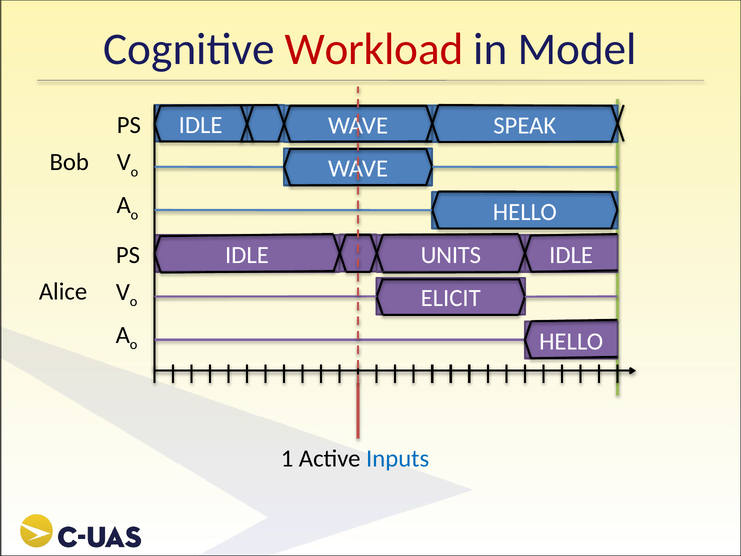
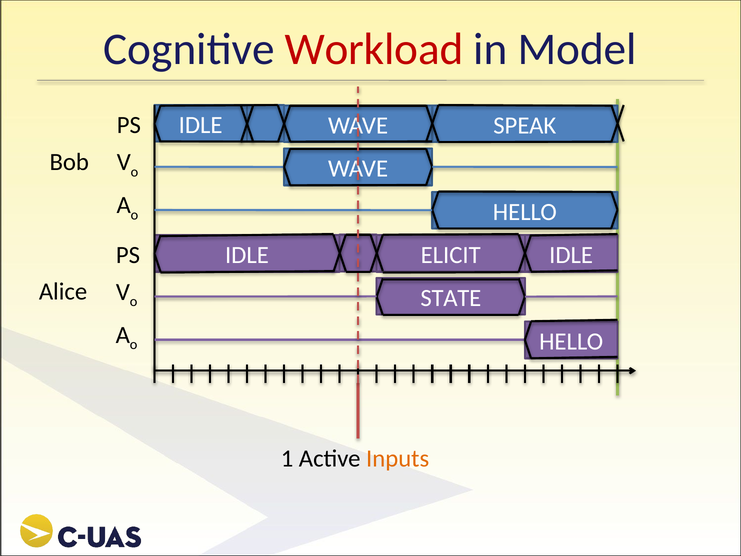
UNITS: UNITS -> ELICIT (451, 255)
ELICIT: ELICIT -> STATE (451, 298)
Inputs colour: blue -> orange (398, 459)
